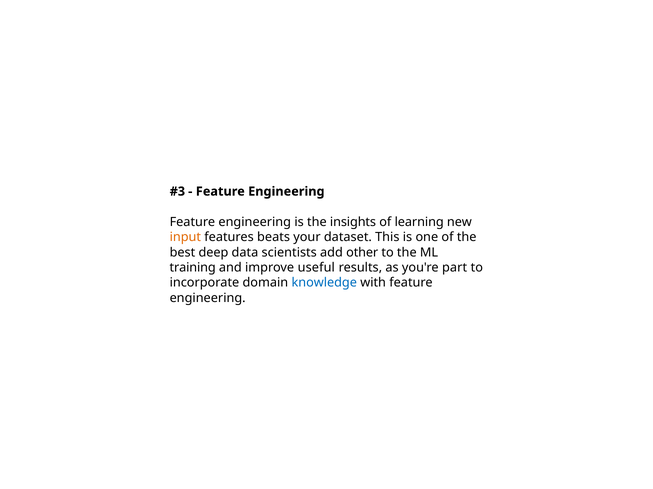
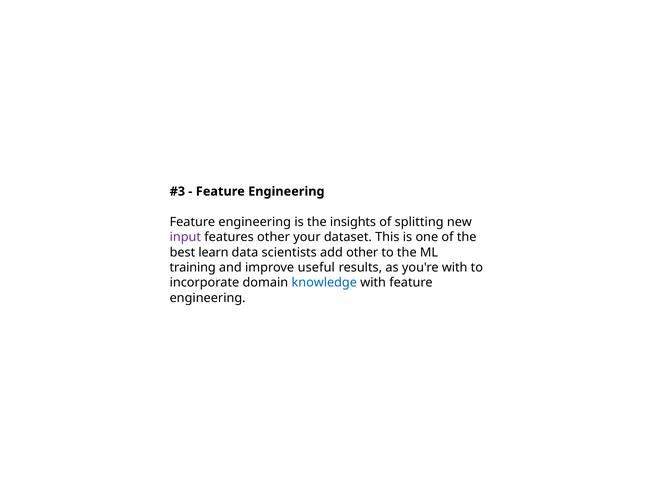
learning: learning -> splitting (419, 222)
input colour: orange -> purple (185, 237)
features beats: beats -> other (274, 237)
deep: deep -> learn (213, 253)
you're part: part -> with (455, 268)
